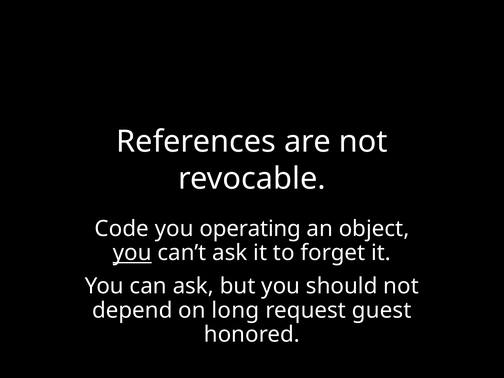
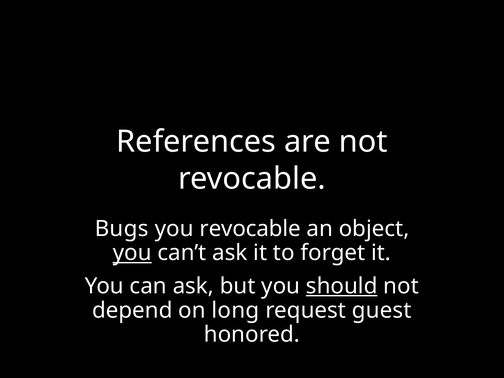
Code: Code -> Bugs (122, 229)
you operating: operating -> revocable (250, 229)
should underline: none -> present (342, 286)
